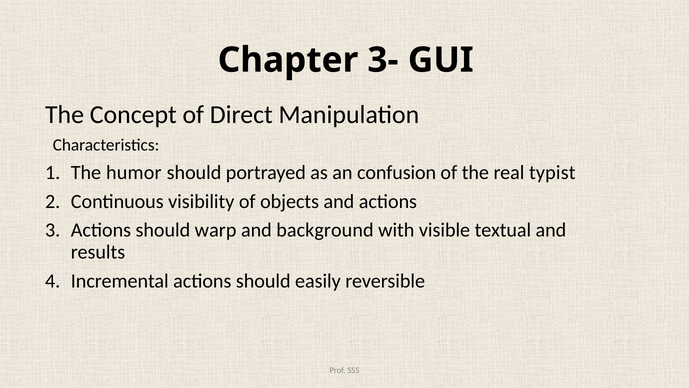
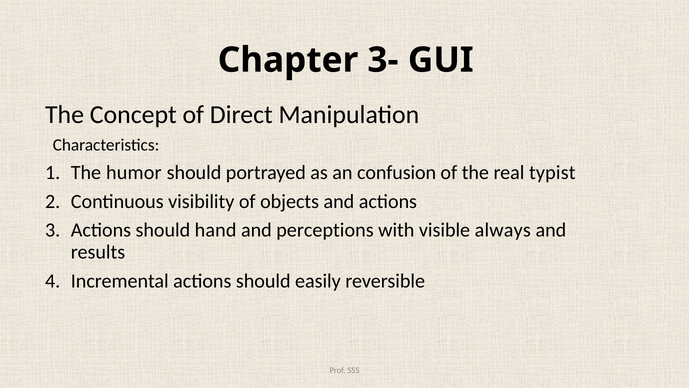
warp: warp -> hand (216, 230)
background: background -> perceptions (325, 230)
textual: textual -> always (503, 230)
